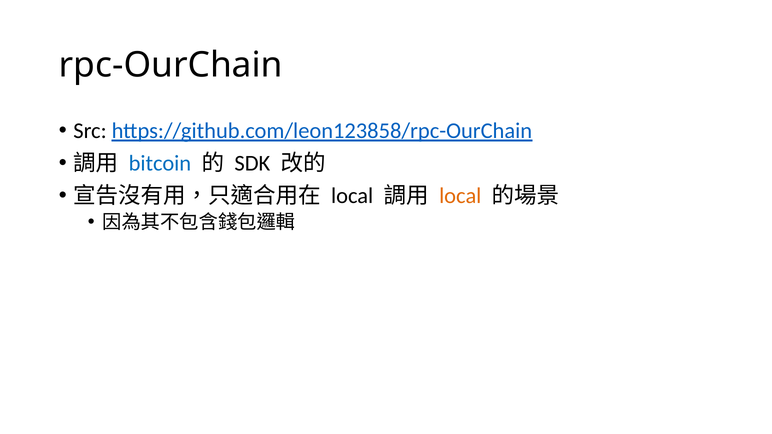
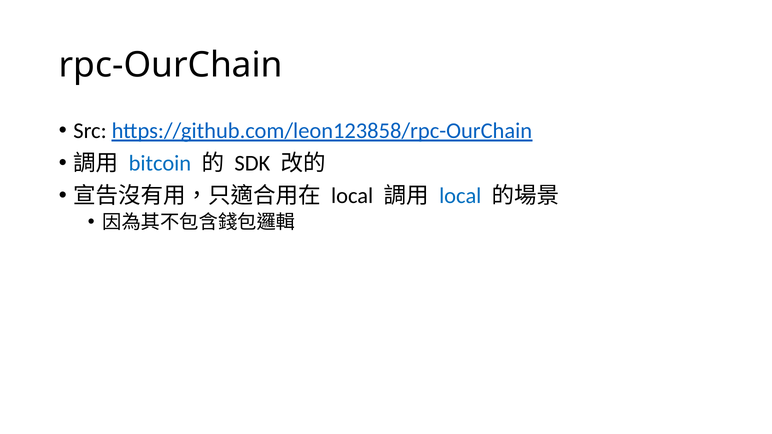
local colour: orange -> blue (460, 196)
